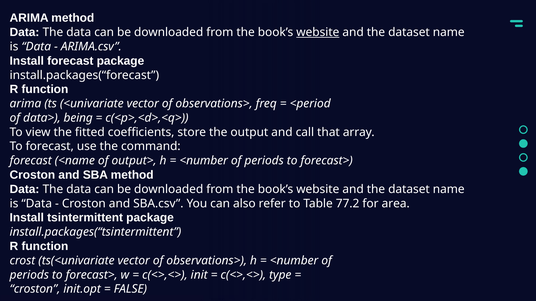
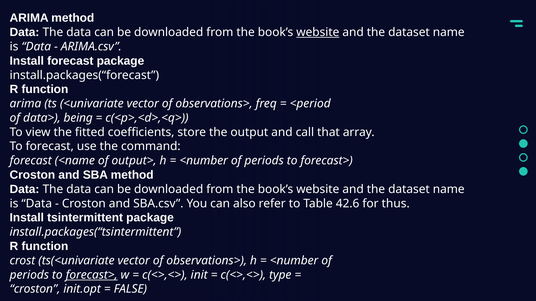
77.2: 77.2 -> 42.6 (348, 204)
area: area -> thus (396, 204)
forecast> underline: none -> present (92, 275)
